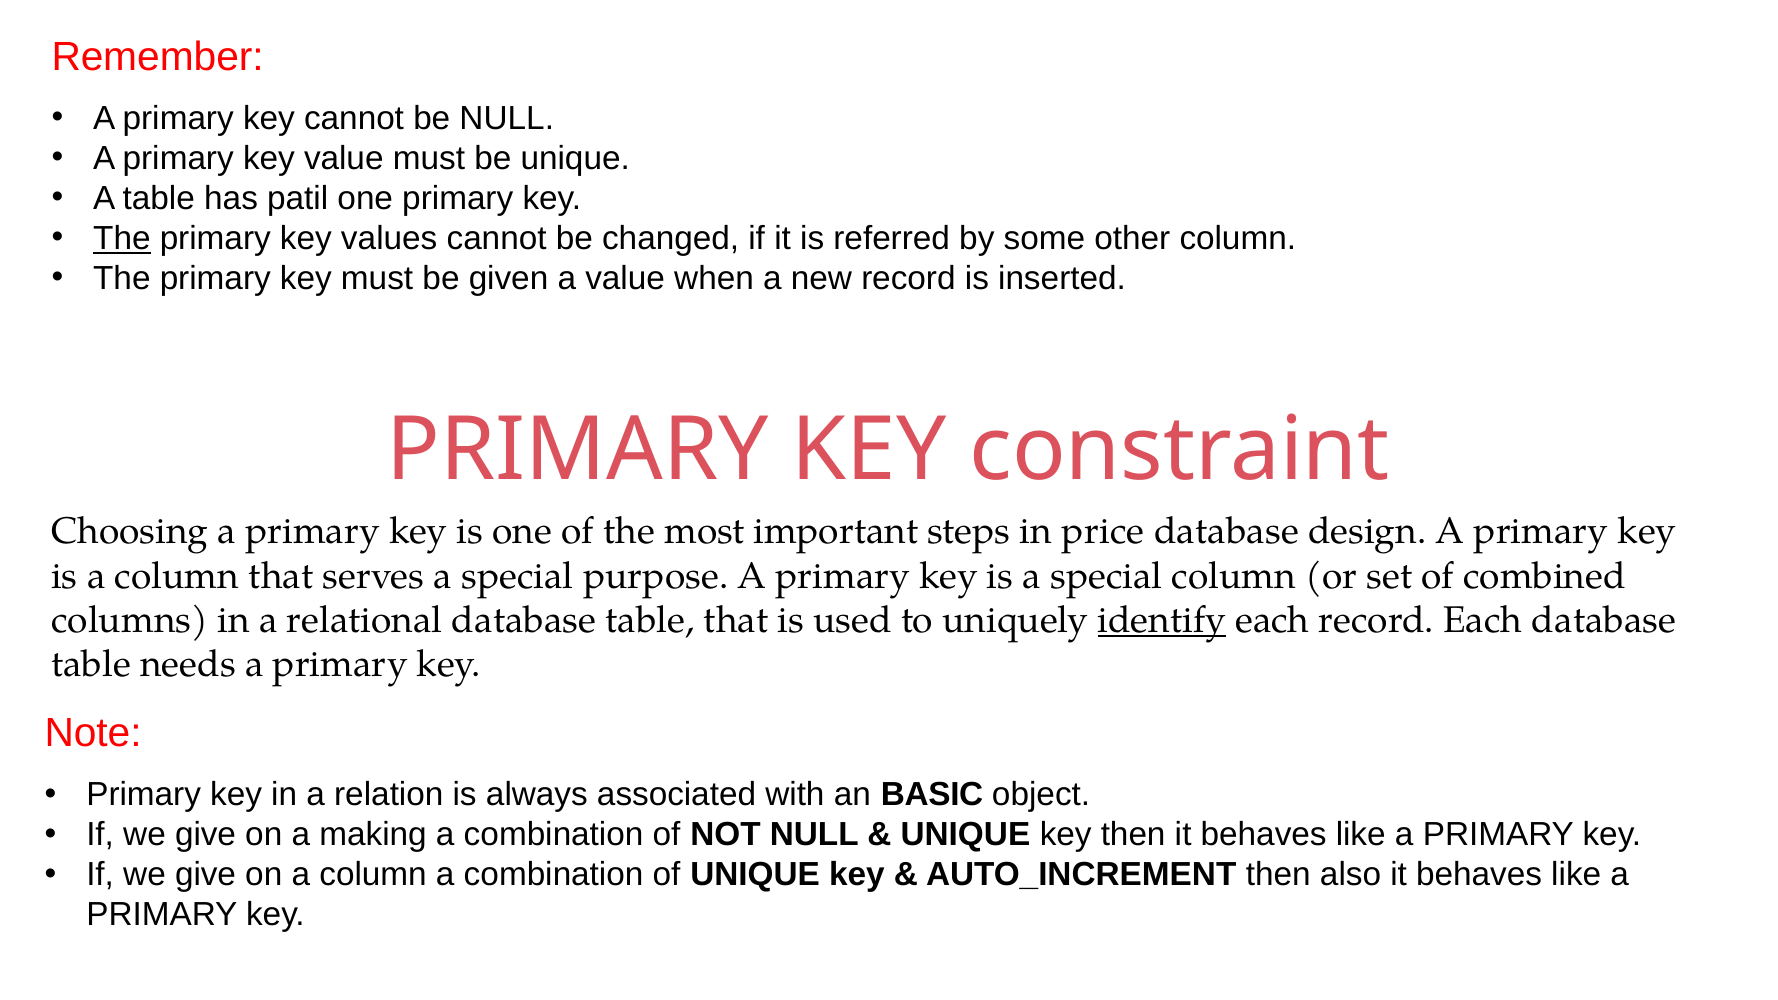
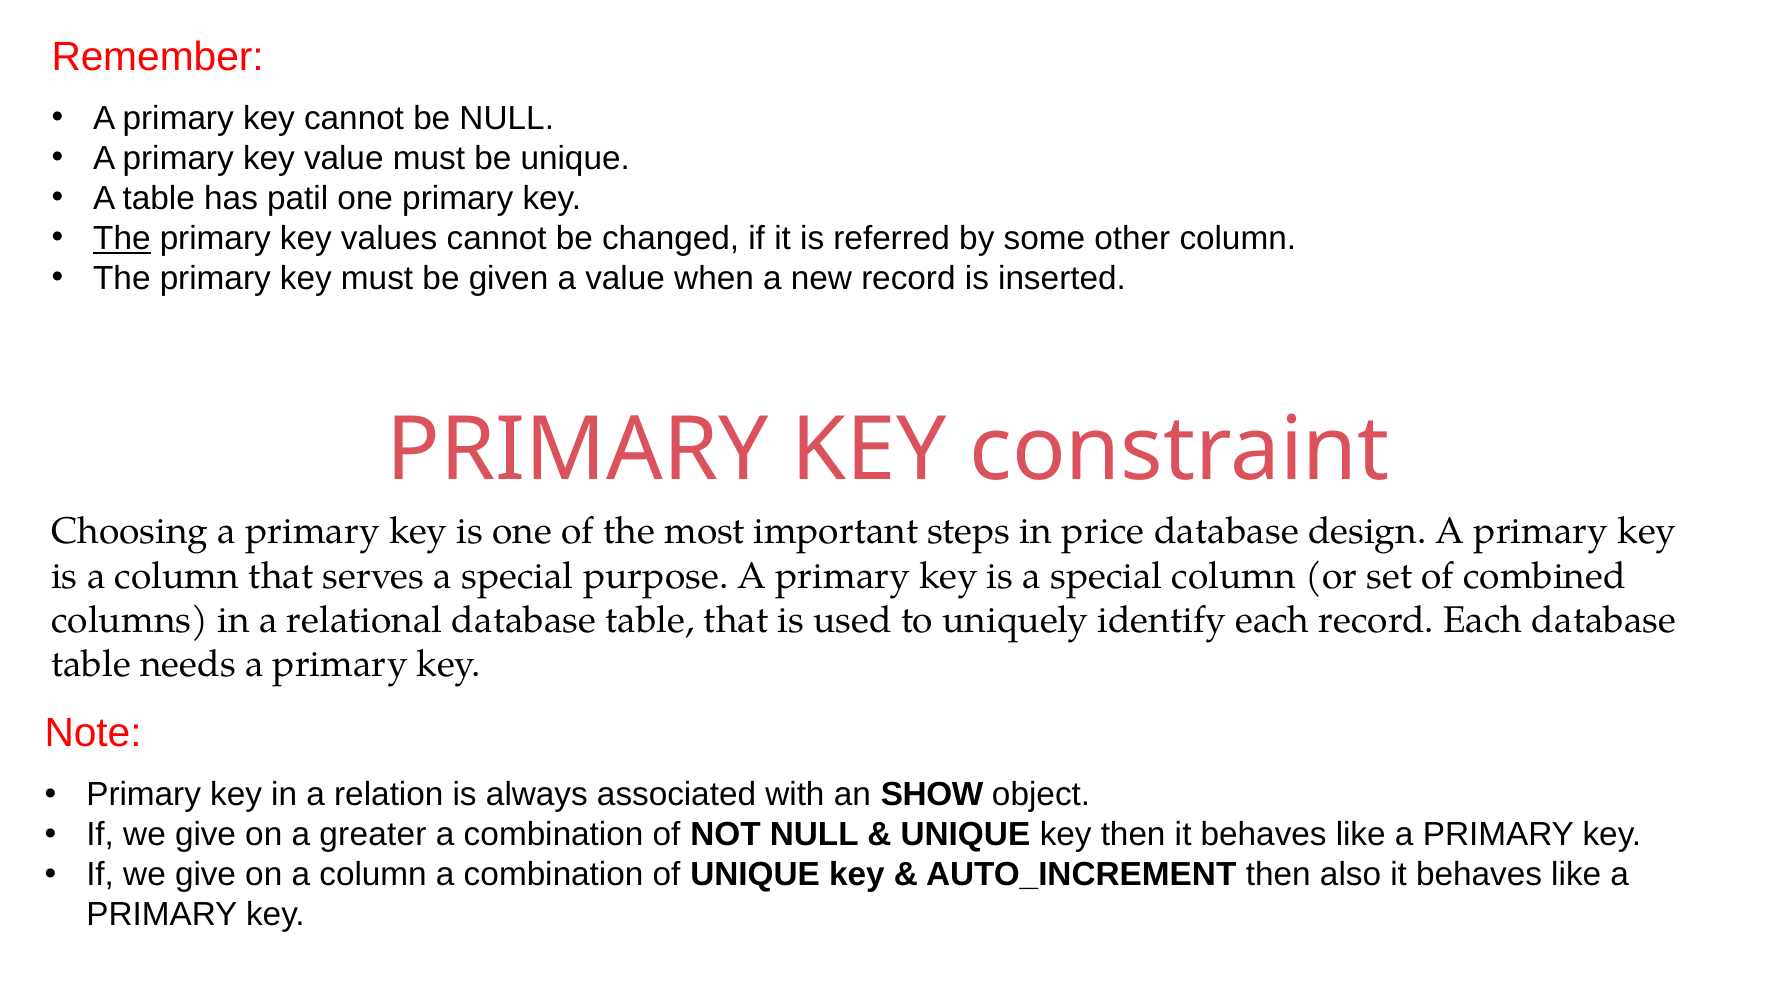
identify underline: present -> none (1162, 620)
BASIC: BASIC -> SHOW (932, 795)
making: making -> greater (373, 835)
